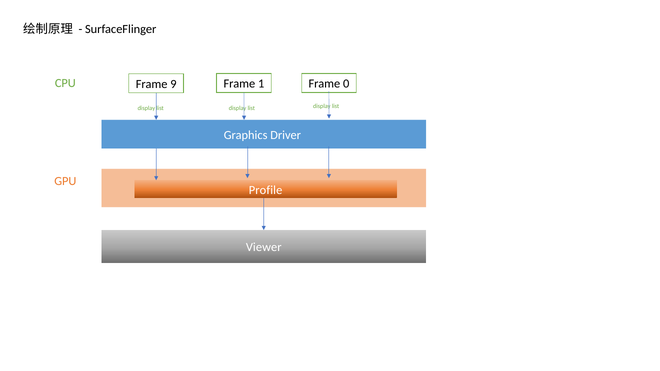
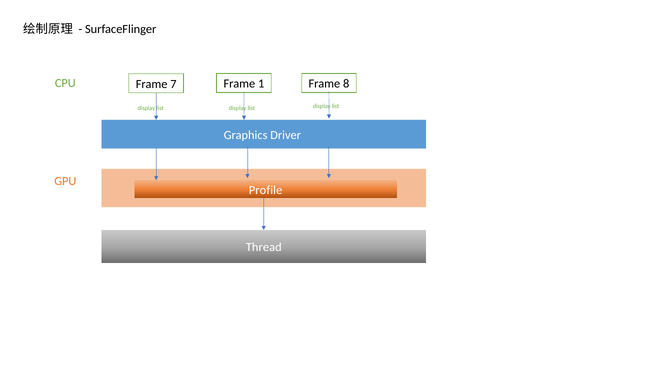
9: 9 -> 7 (173, 84)
0: 0 -> 8 (346, 84)
Viewer: Viewer -> Thread (264, 247)
